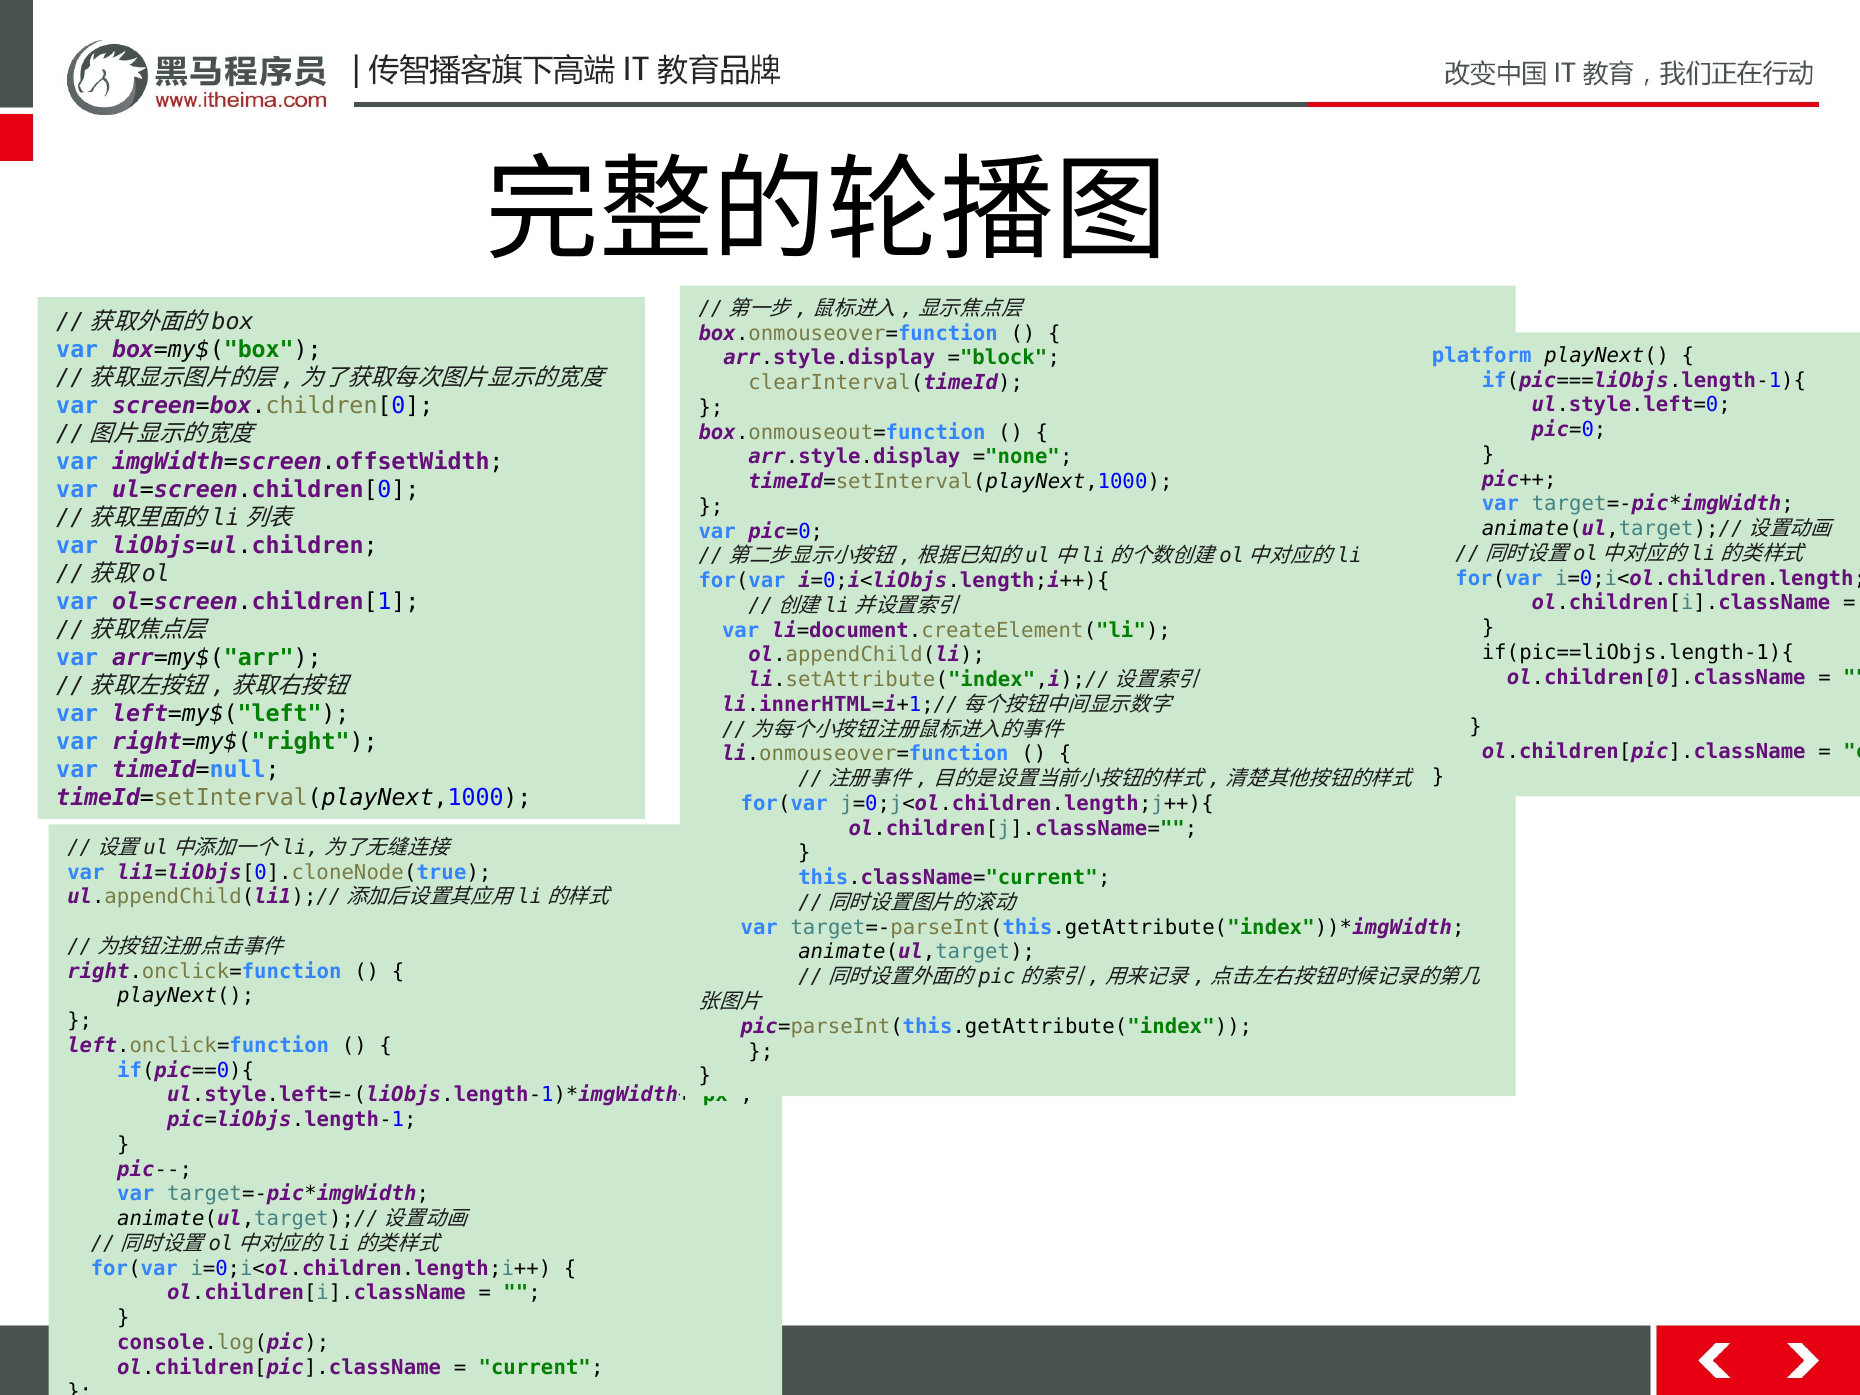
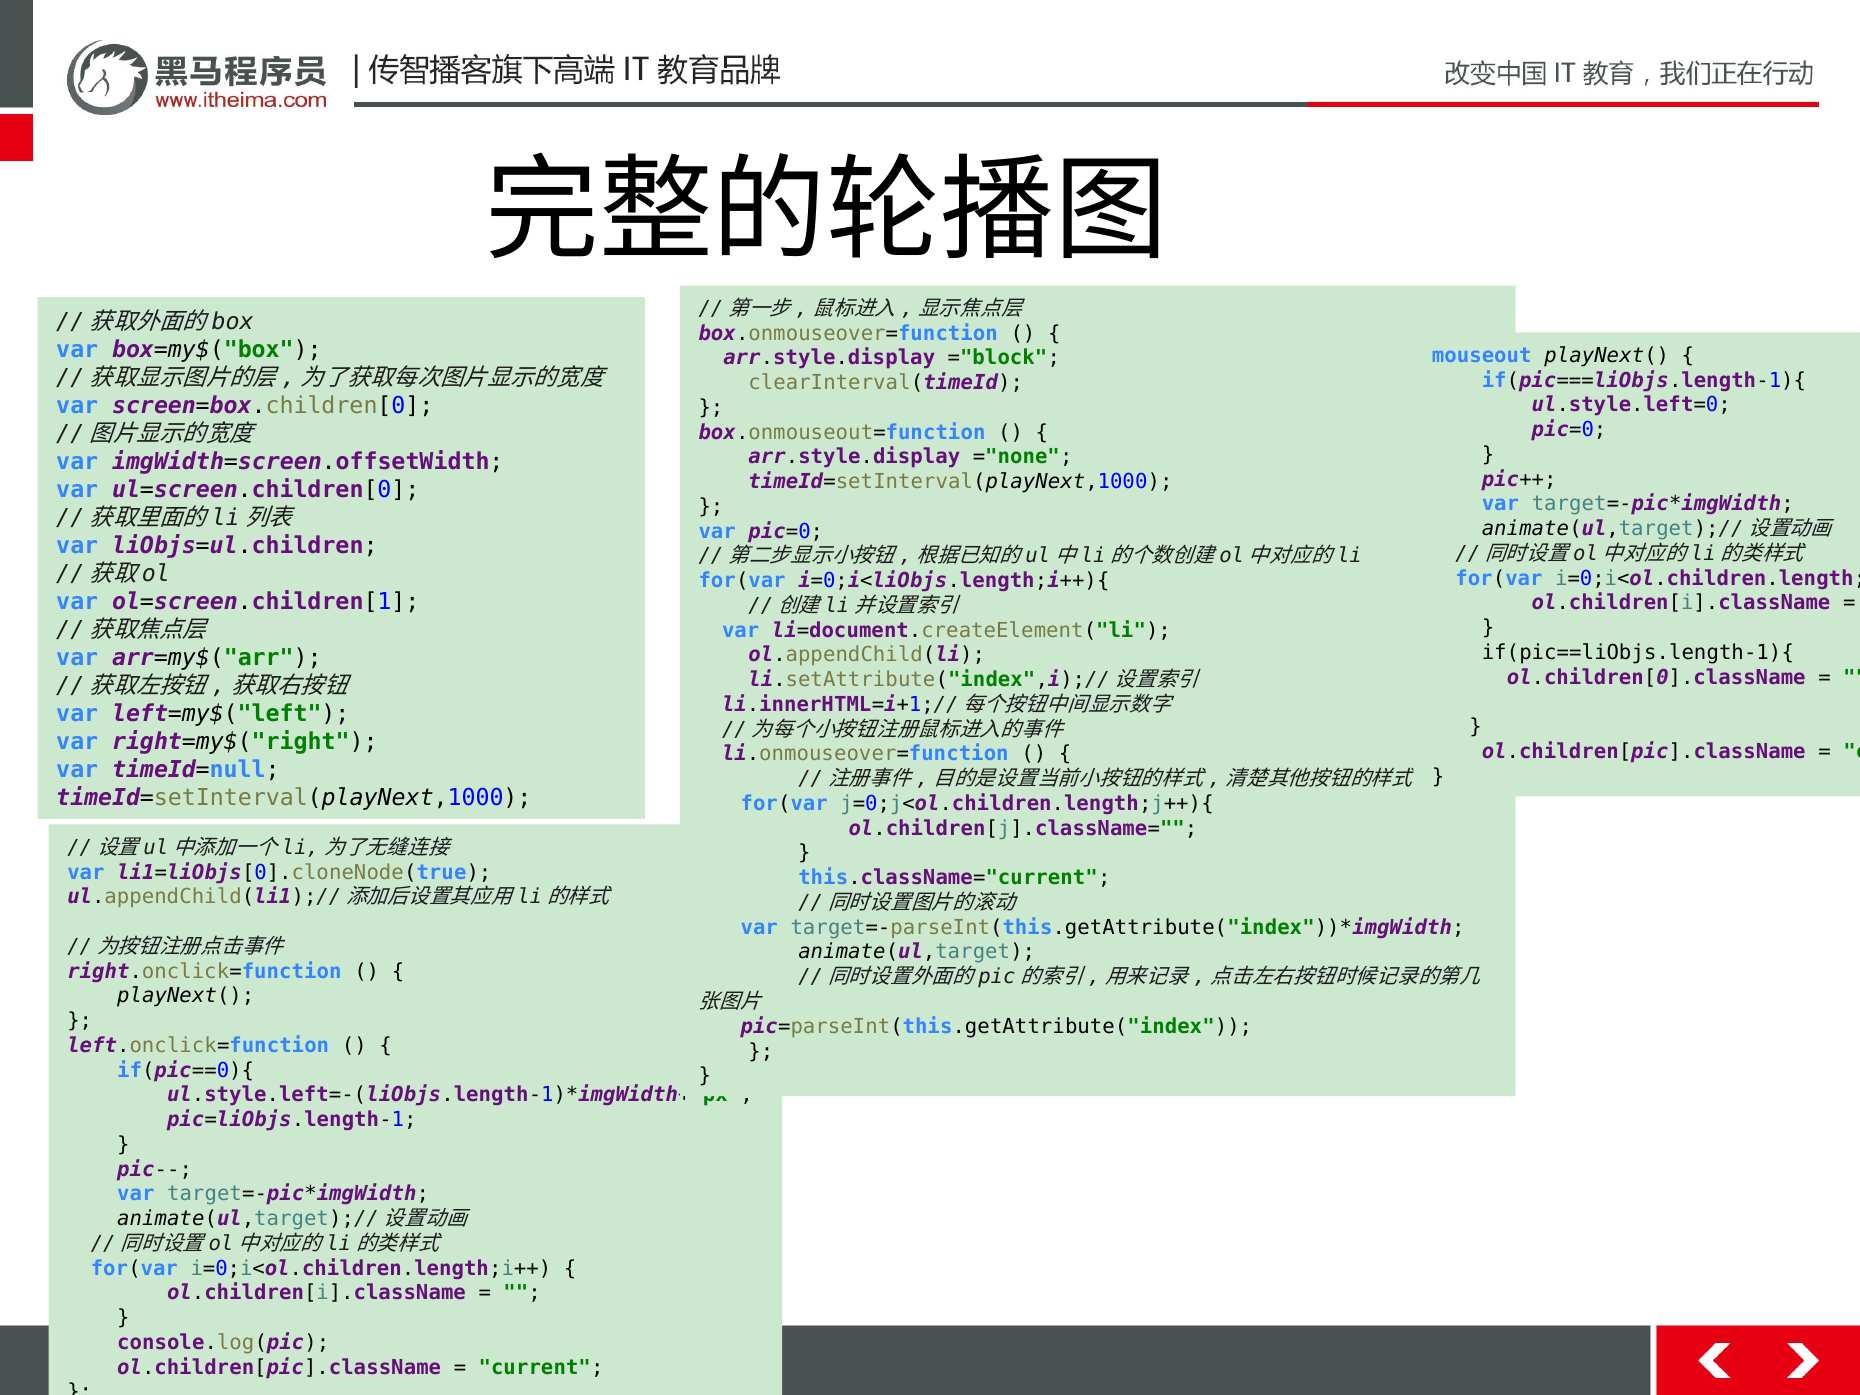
platform: platform -> mouseout (1482, 356)
